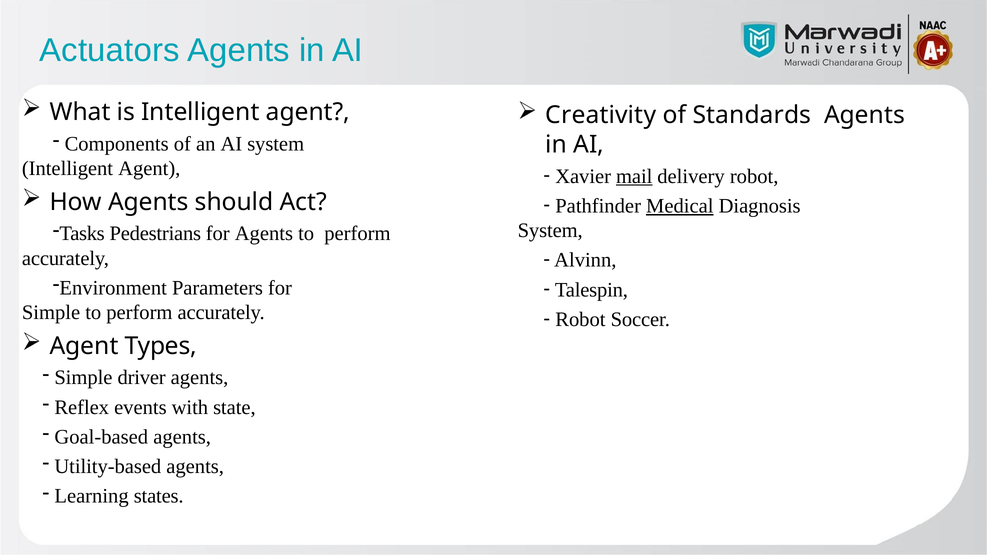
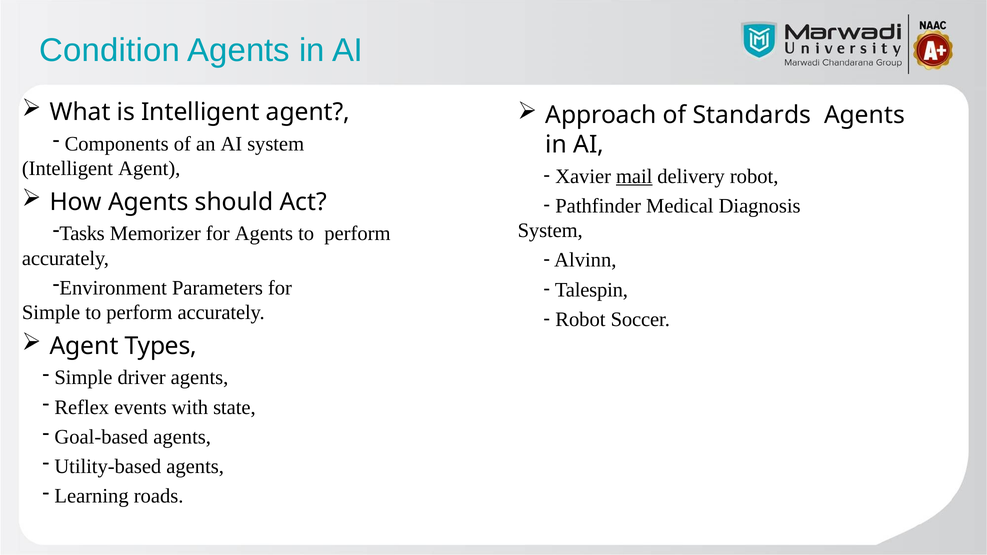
Actuators: Actuators -> Condition (110, 50)
Creativity: Creativity -> Approach (601, 115)
Medical underline: present -> none (680, 206)
Pedestrians: Pedestrians -> Memorizer (155, 234)
states: states -> roads (159, 496)
